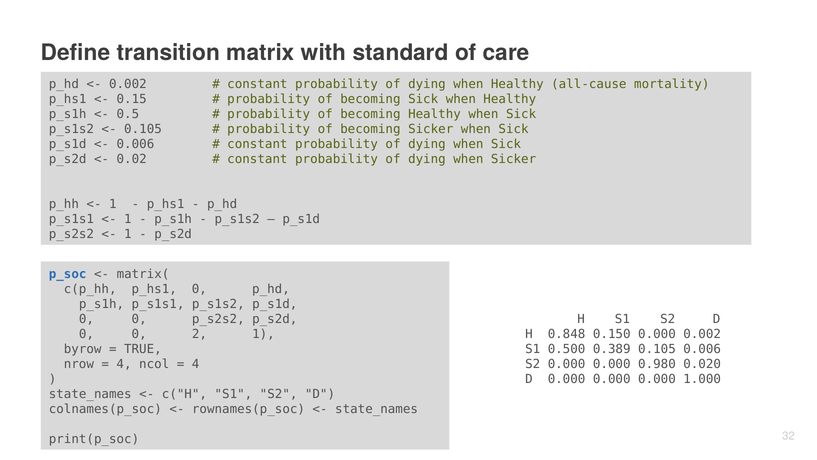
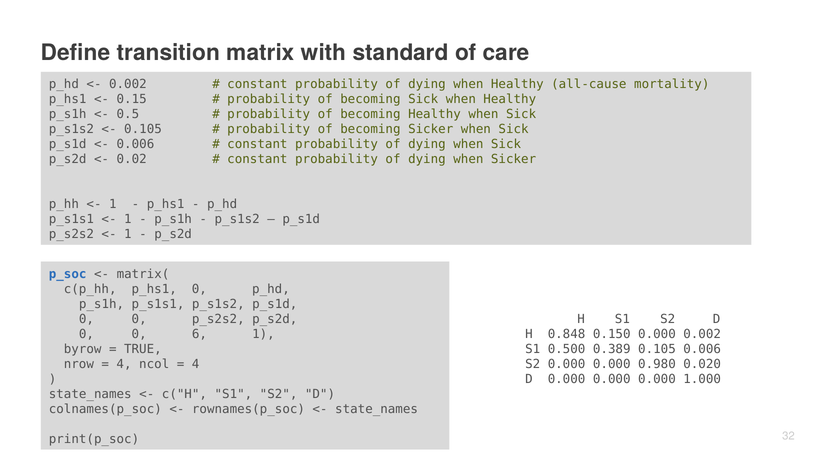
2: 2 -> 6 (199, 334)
